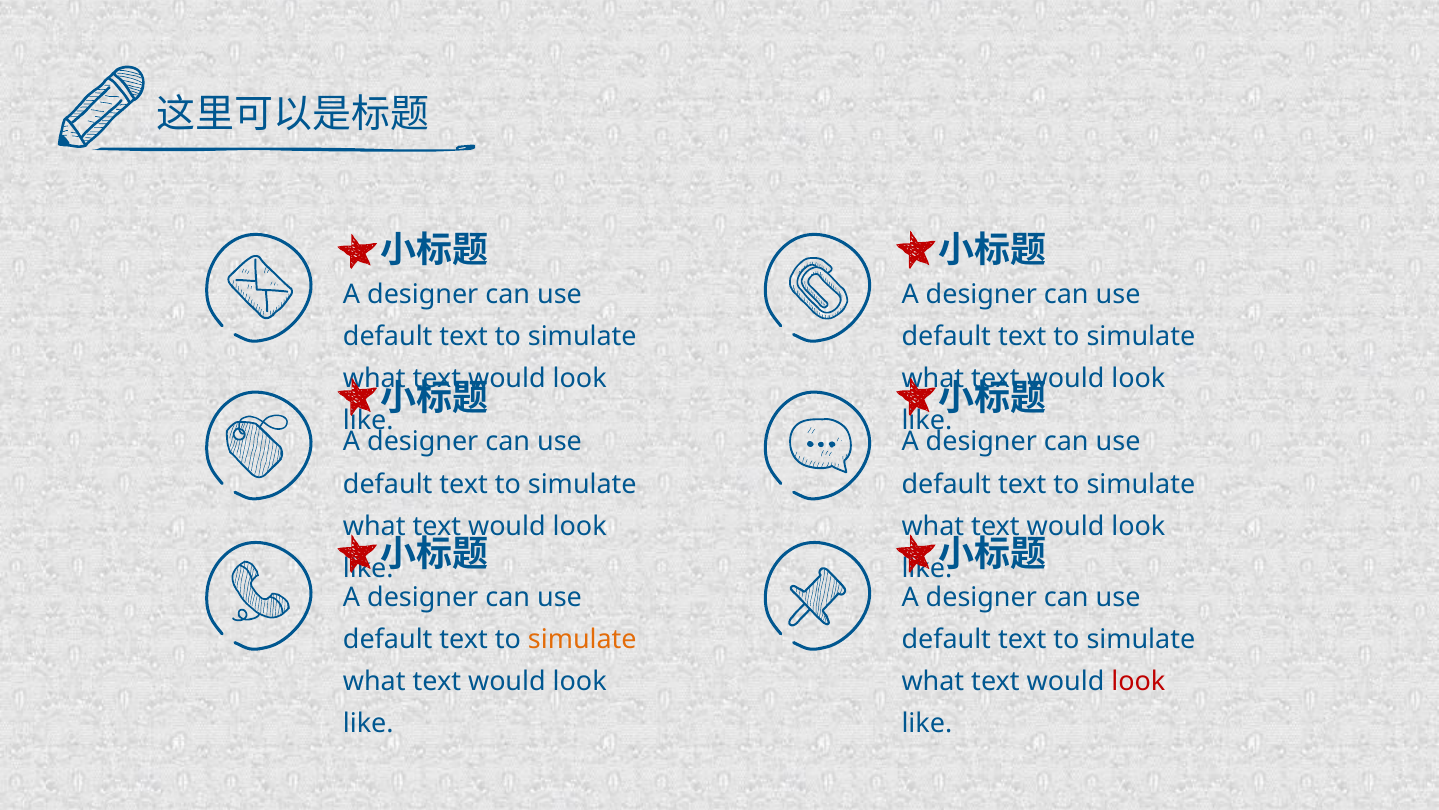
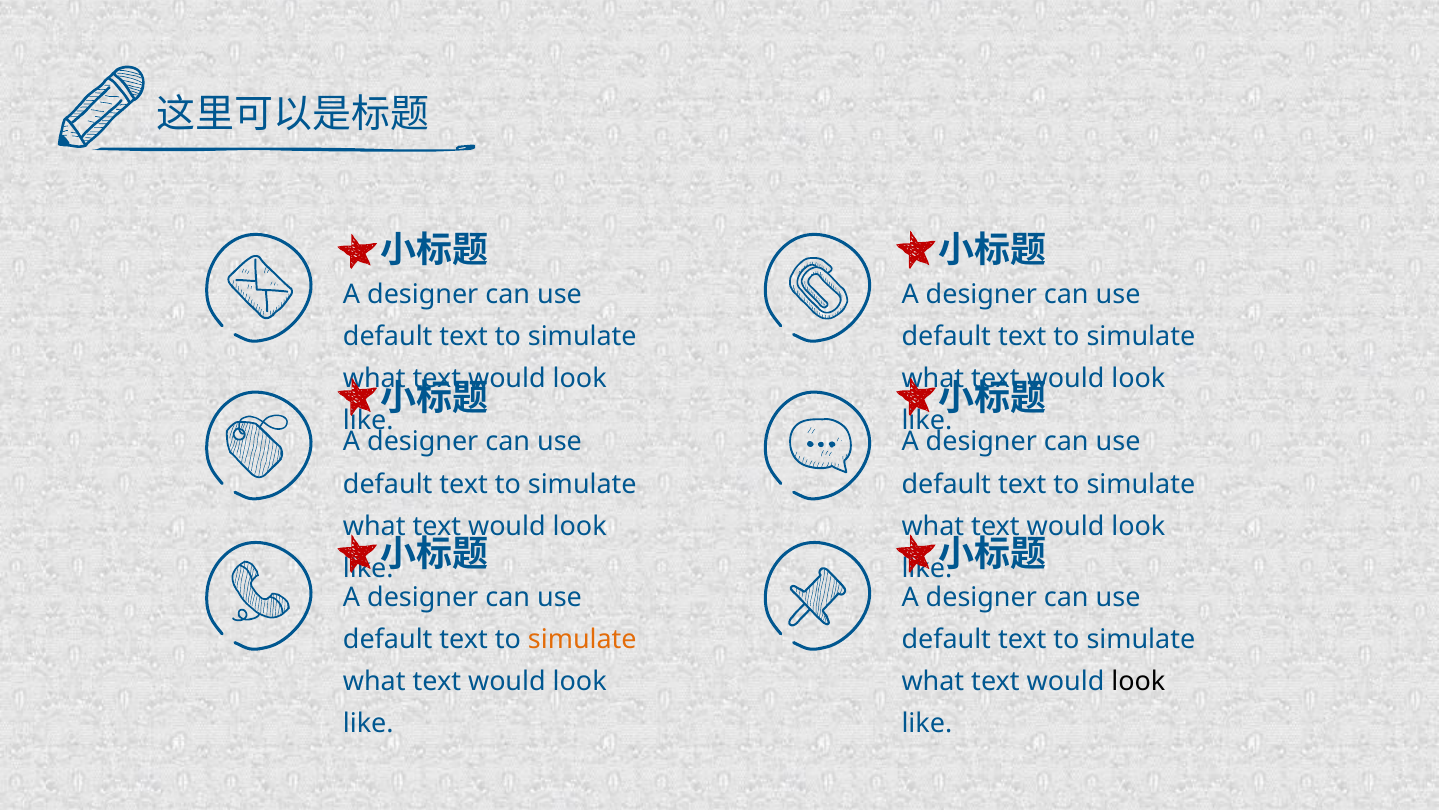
look colour: red -> black (1138, 682)
